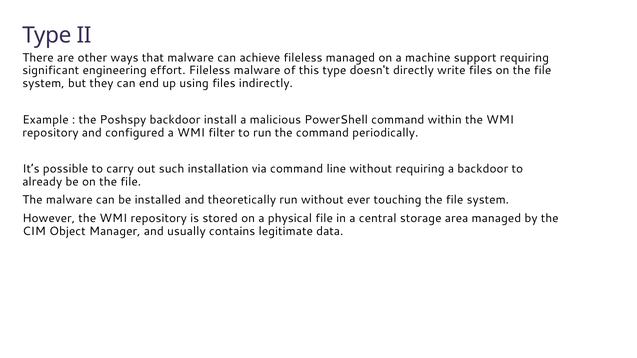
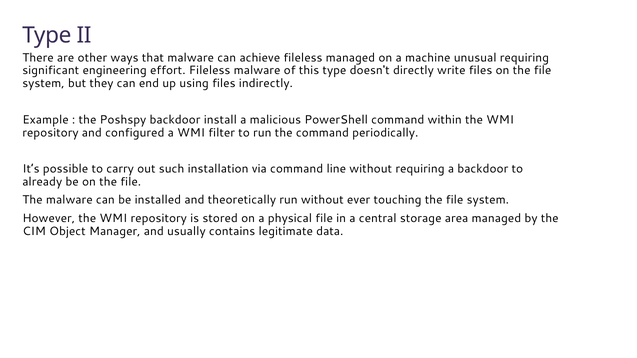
support: support -> unusual (475, 58)
